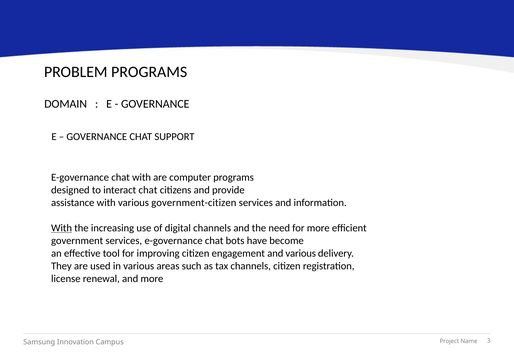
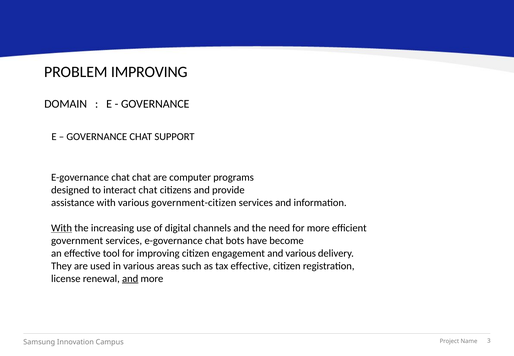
PROBLEM PROGRAMS: PROGRAMS -> IMPROVING (149, 72)
chat with: with -> chat (141, 177)
tax channels: channels -> effective (251, 266)
and underline: none -> present (130, 279)
